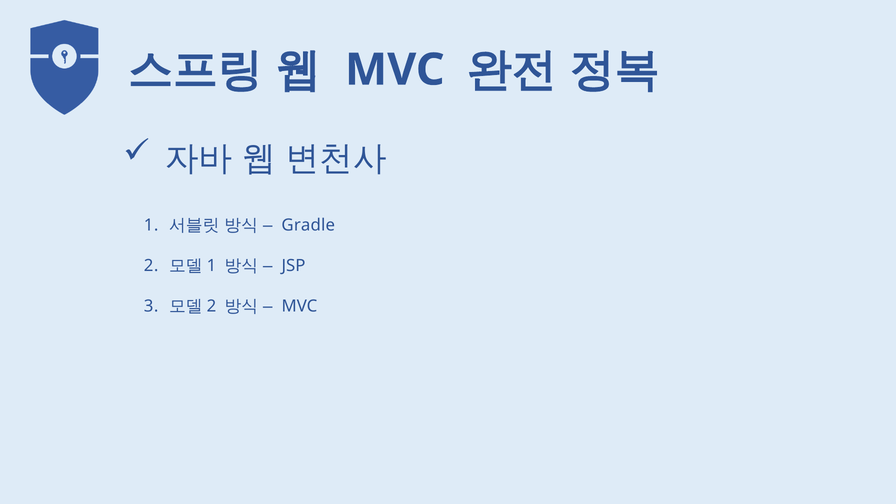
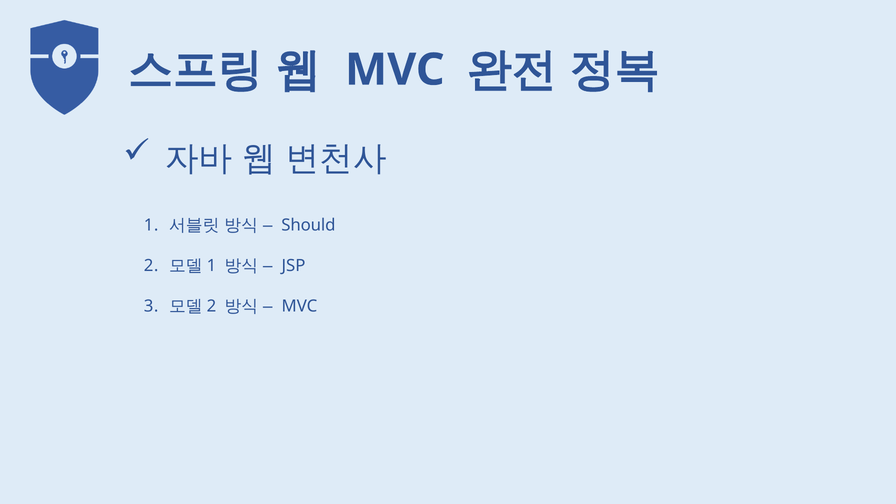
Gradle: Gradle -> Should (308, 225)
